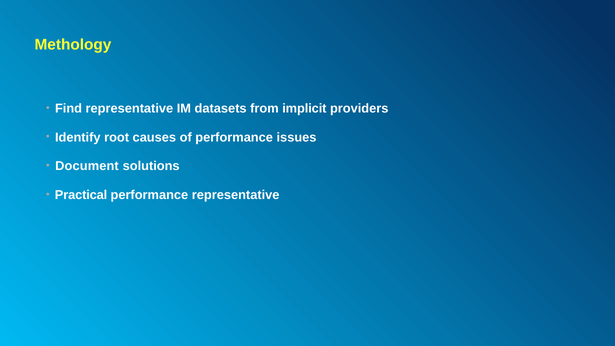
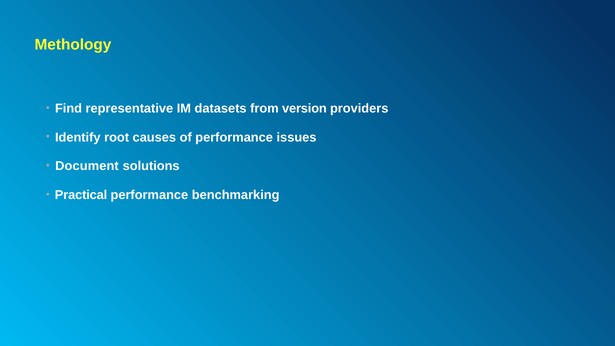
implicit: implicit -> version (304, 109)
performance representative: representative -> benchmarking (236, 195)
